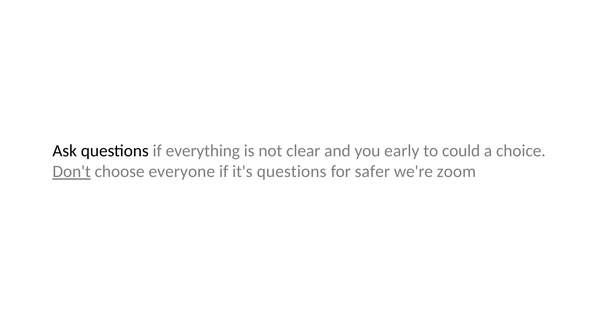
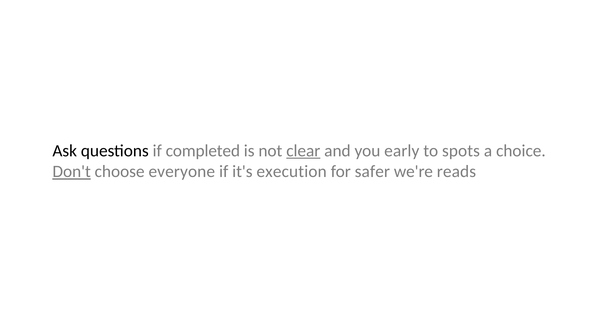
everything: everything -> completed (203, 151)
clear underline: none -> present (303, 151)
could: could -> spots (461, 151)
it's questions: questions -> execution (292, 172)
zoom: zoom -> reads (456, 172)
